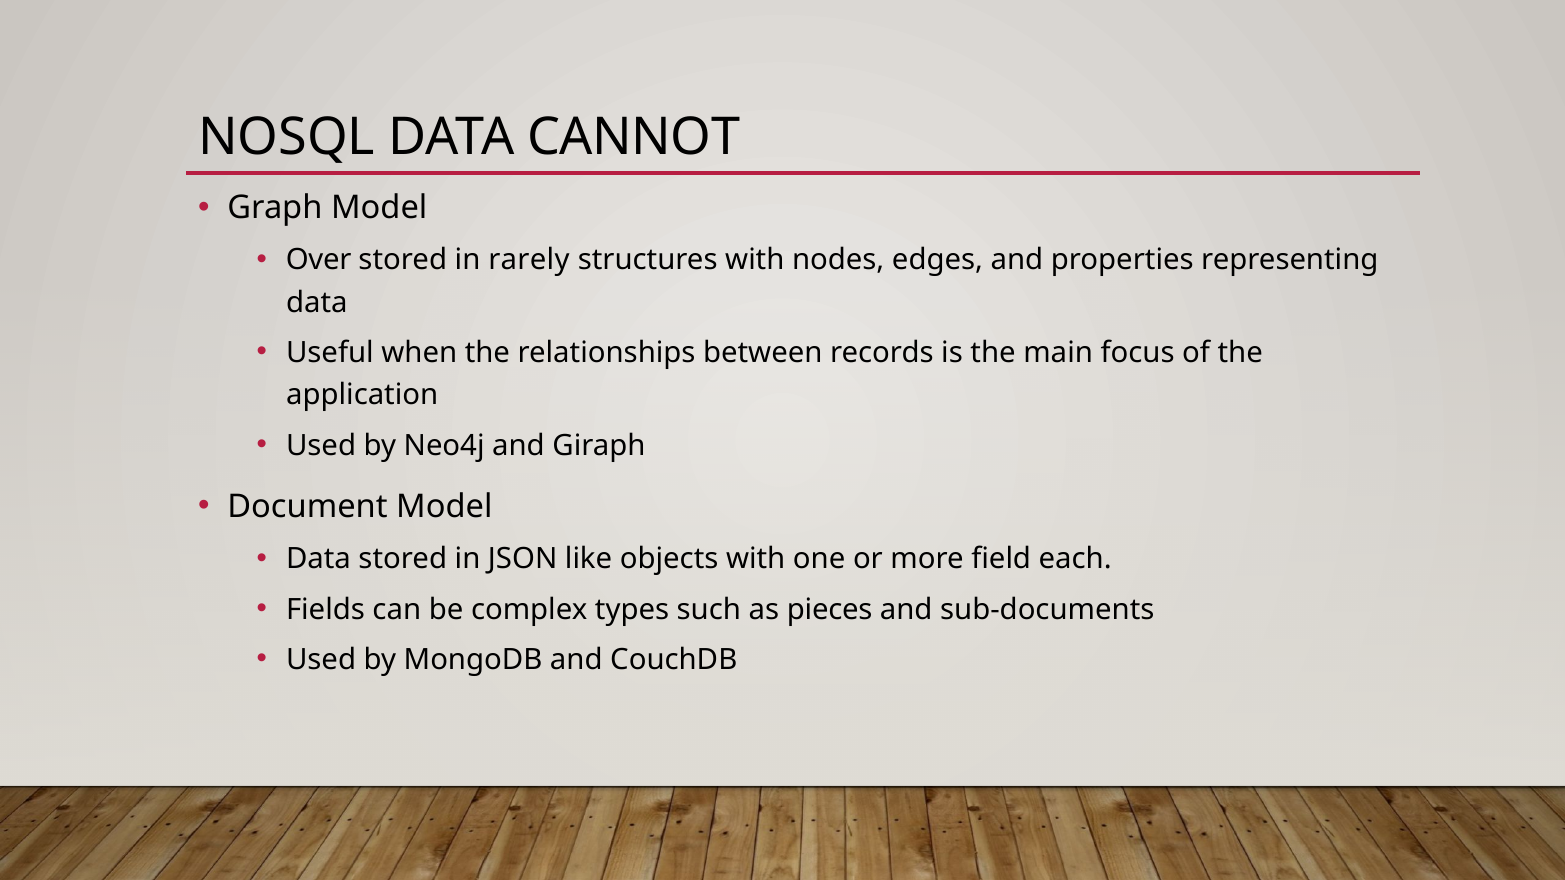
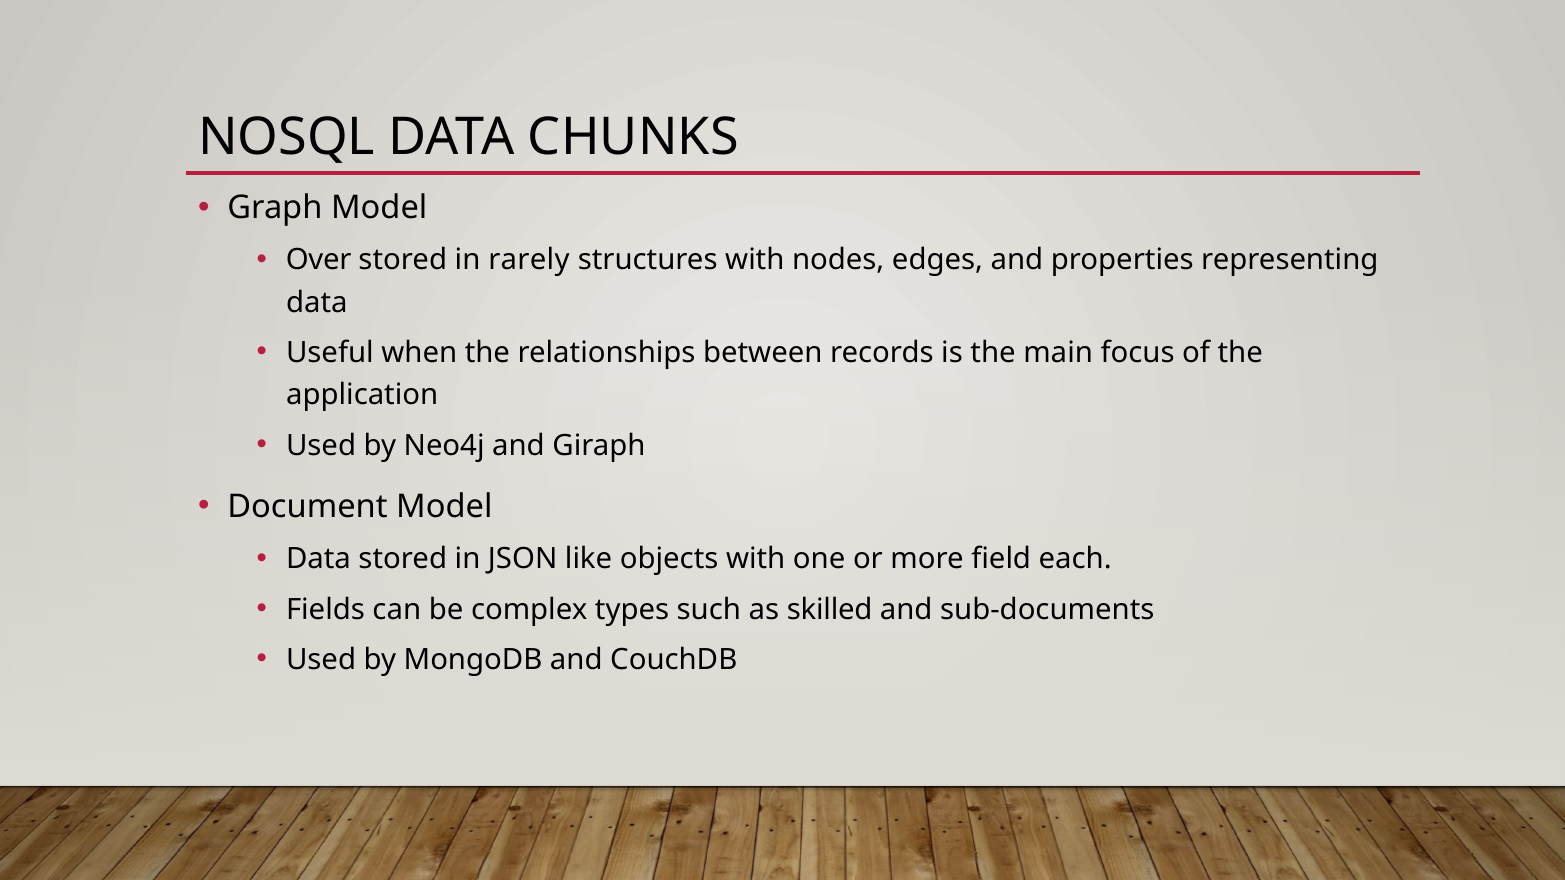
CANNOT: CANNOT -> CHUNKS (633, 137)
pieces: pieces -> skilled (830, 610)
